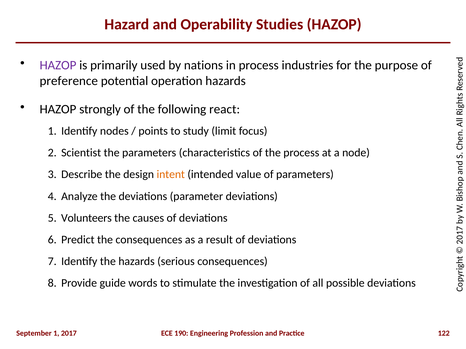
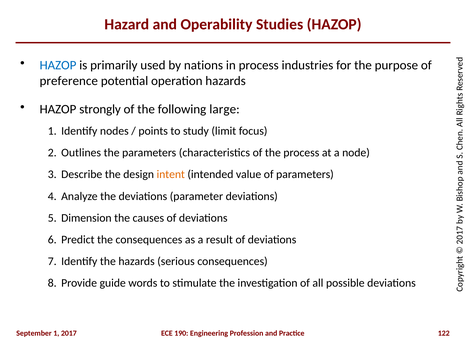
HAZOP colour: purple -> blue (58, 65)
react: react -> large (225, 109)
Scientist: Scientist -> Outlines (81, 153)
Volunteers: Volunteers -> Dimension (86, 218)
